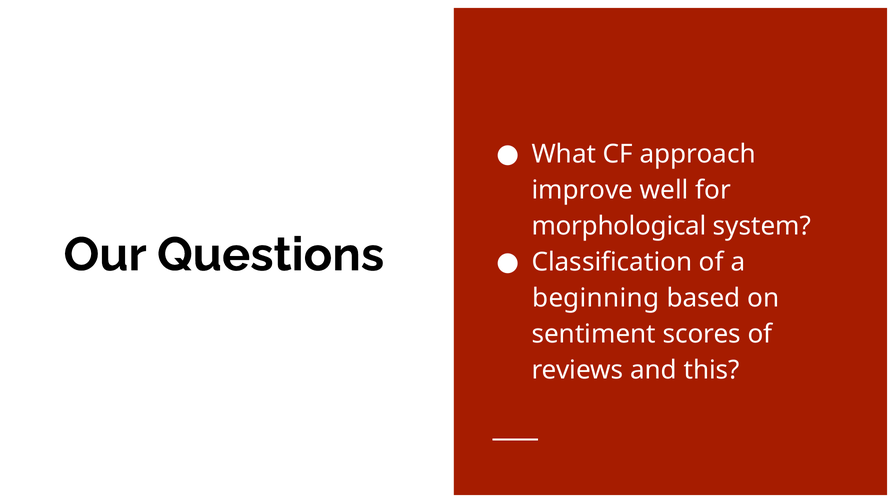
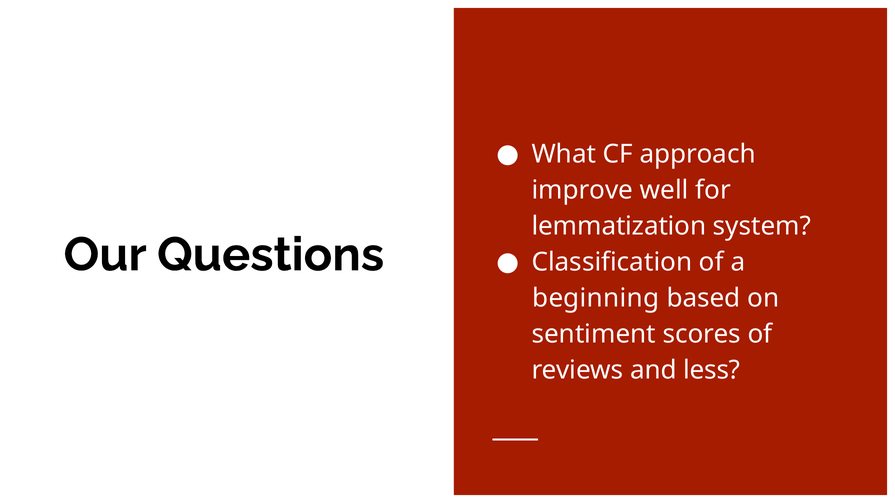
morphological: morphological -> lemmatization (619, 226)
this: this -> less (712, 370)
